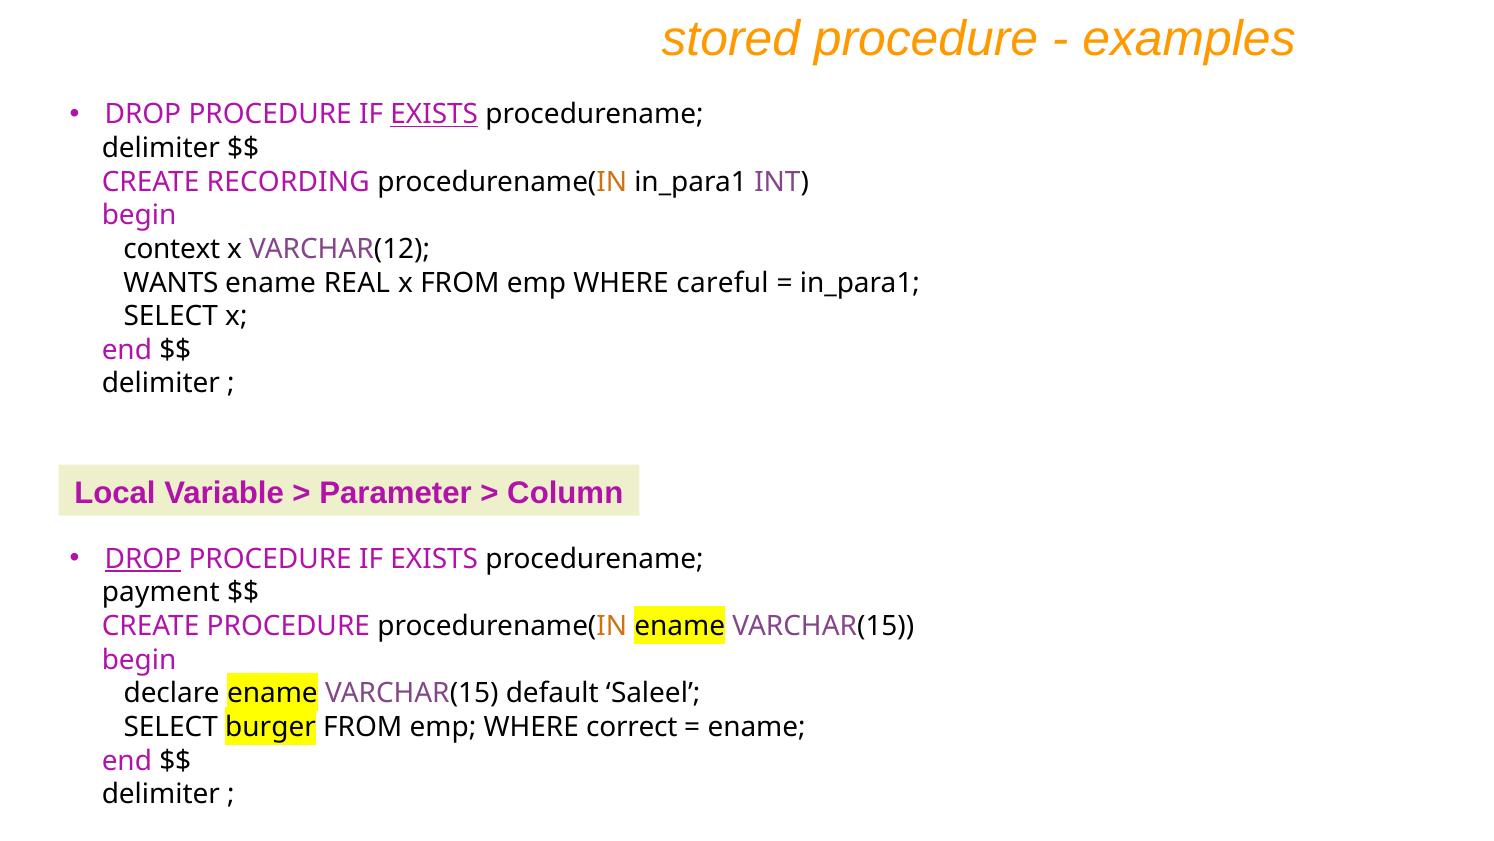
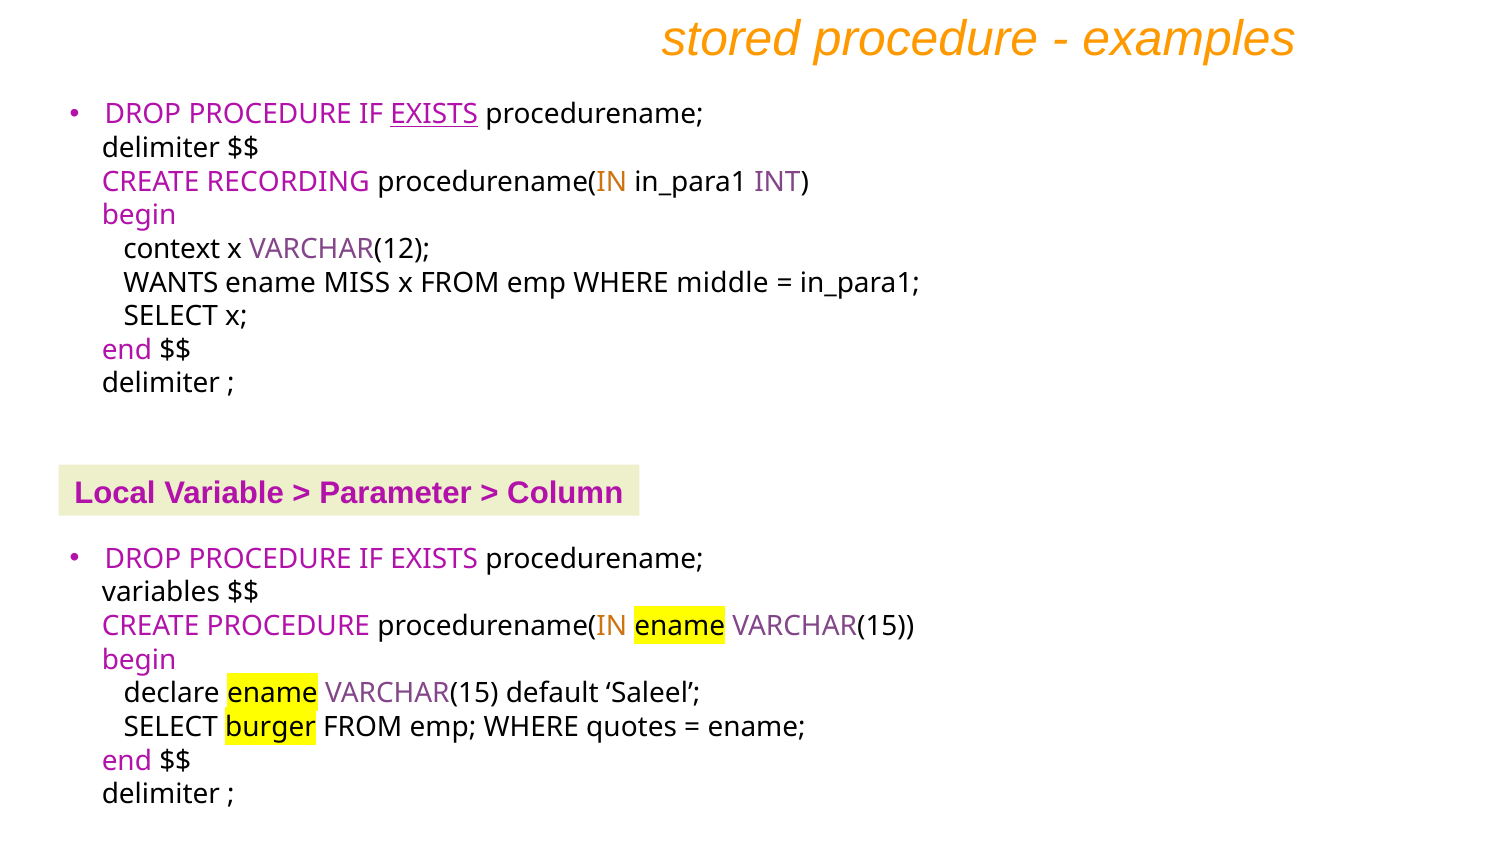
REAL: REAL -> MISS (357, 283)
careful: careful -> middle (723, 283)
DROP underline: present -> none (143, 559)
payment: payment -> variables (161, 592)
correct: correct -> quotes (632, 727)
